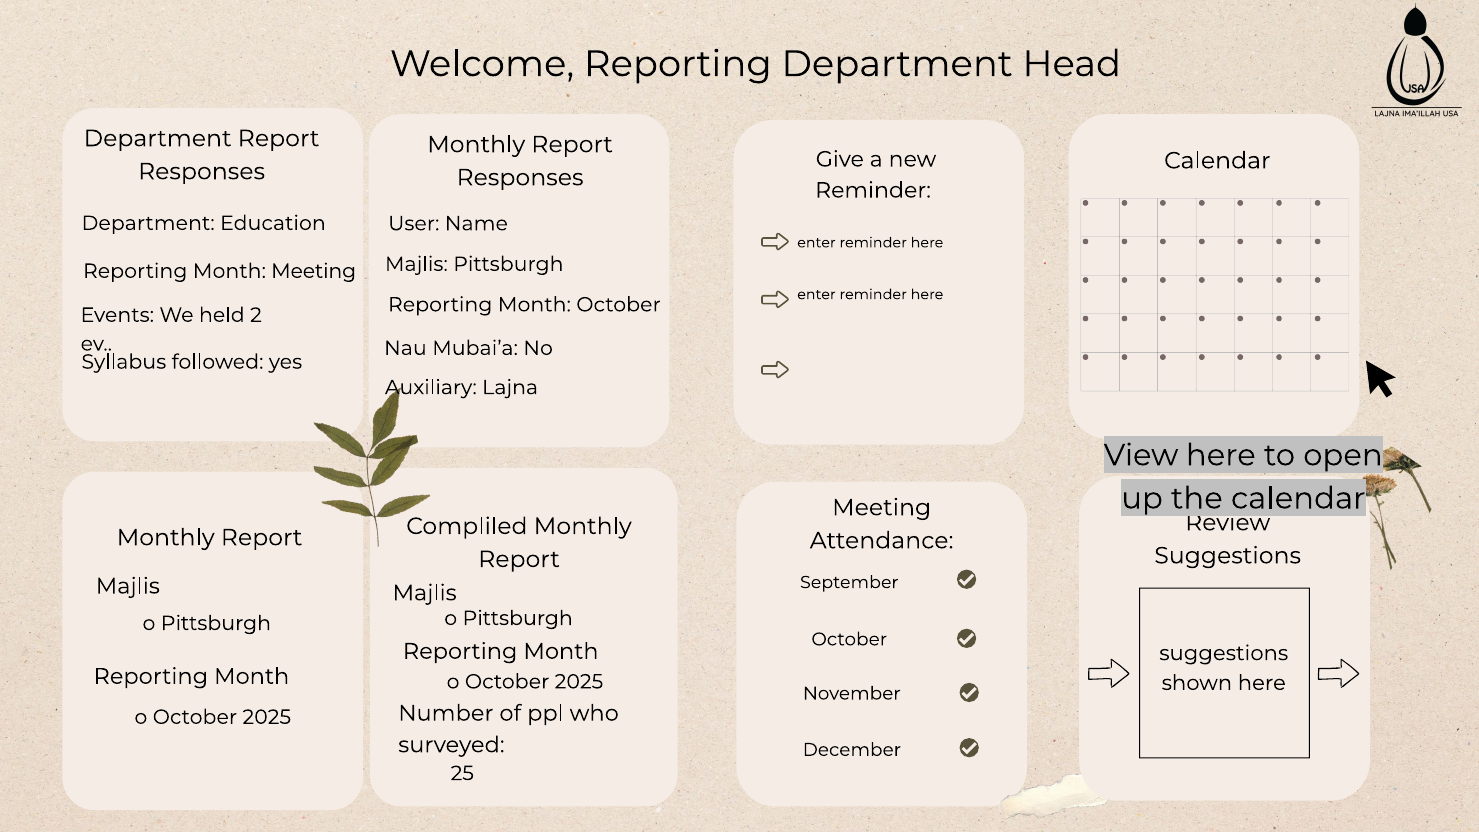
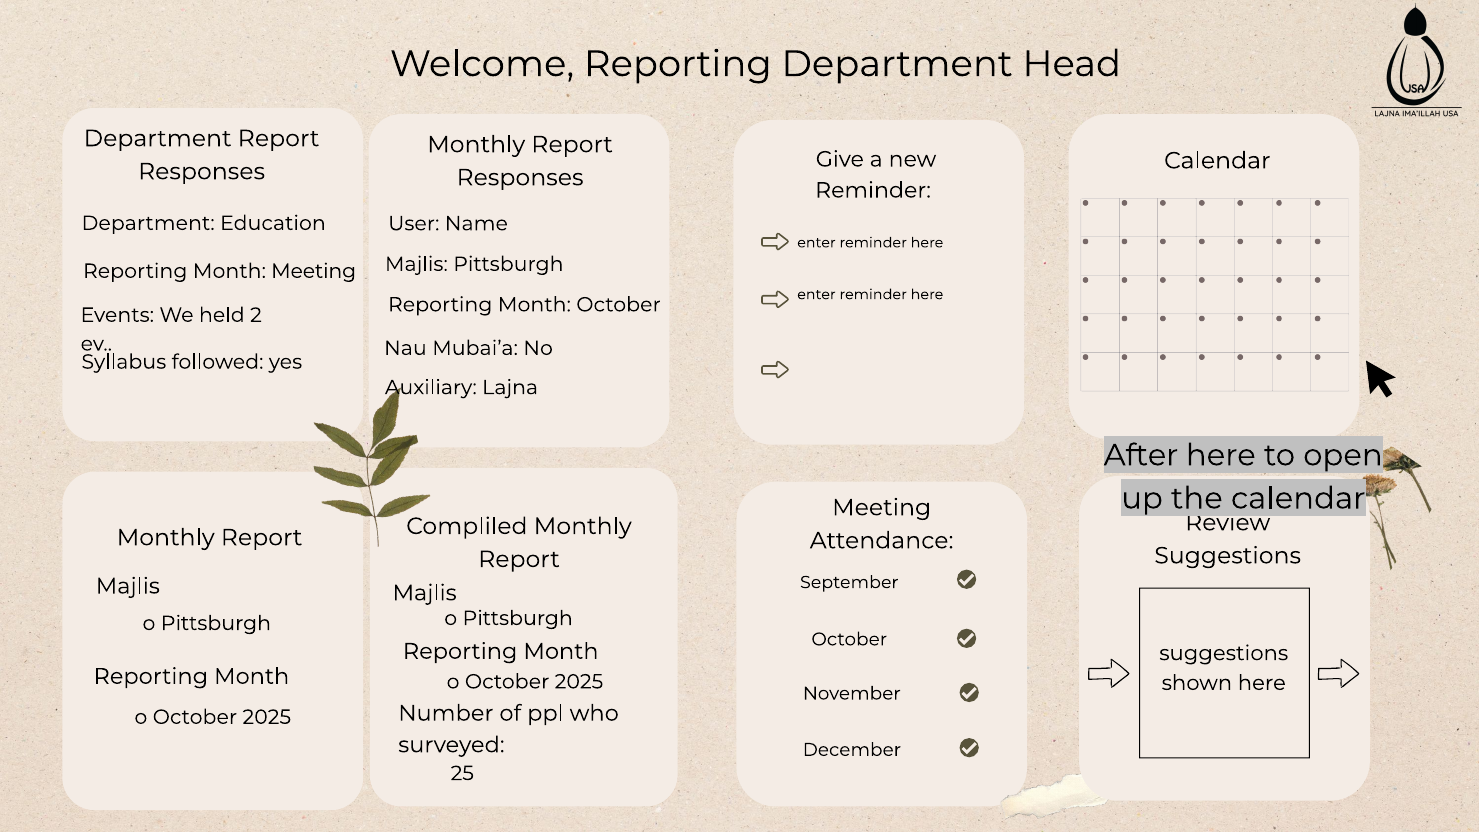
View: View -> After (1141, 455)
